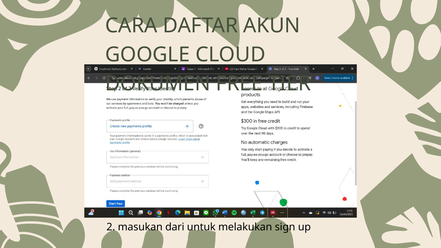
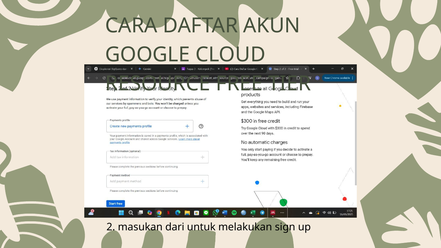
DOKUMEN: DOKUMEN -> RESOURCE (158, 84)
